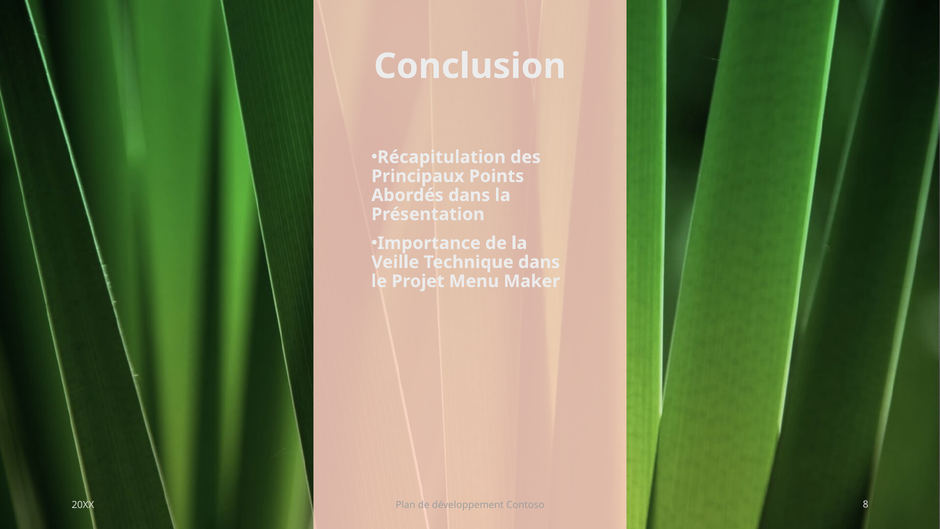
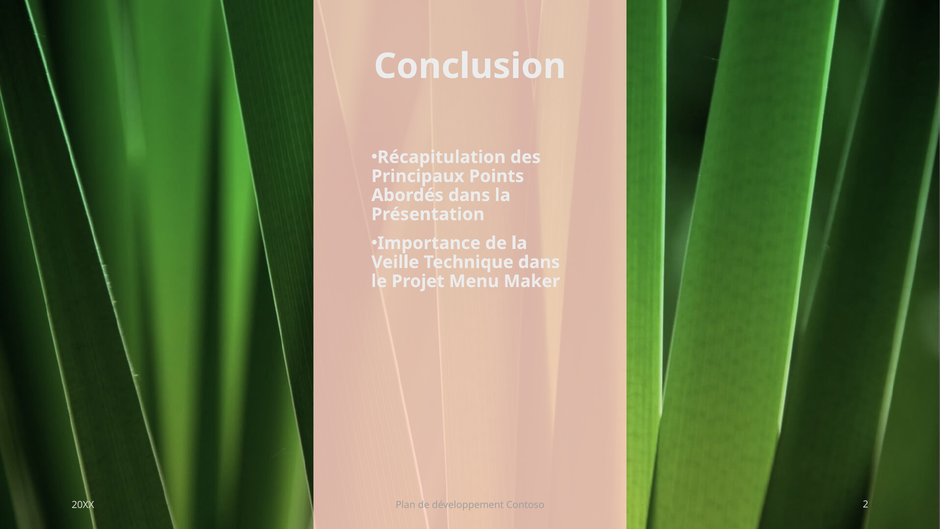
8: 8 -> 2 (866, 504)
